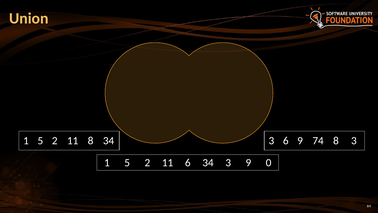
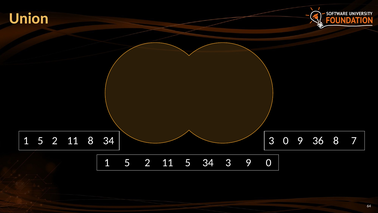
3 6: 6 -> 0 (286, 141)
74: 74 -> 36 (318, 141)
8 3: 3 -> 7 (354, 141)
11 6: 6 -> 5 (188, 162)
